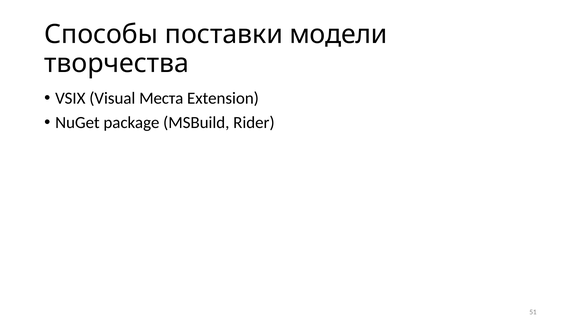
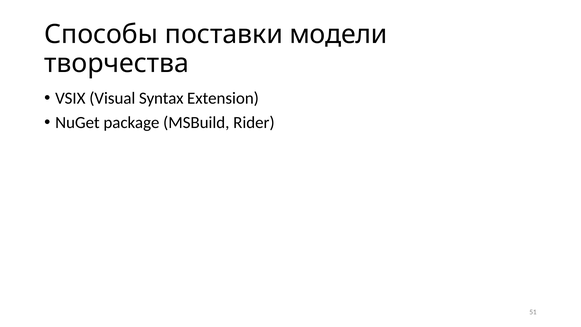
Места: Места -> Syntax (161, 98)
